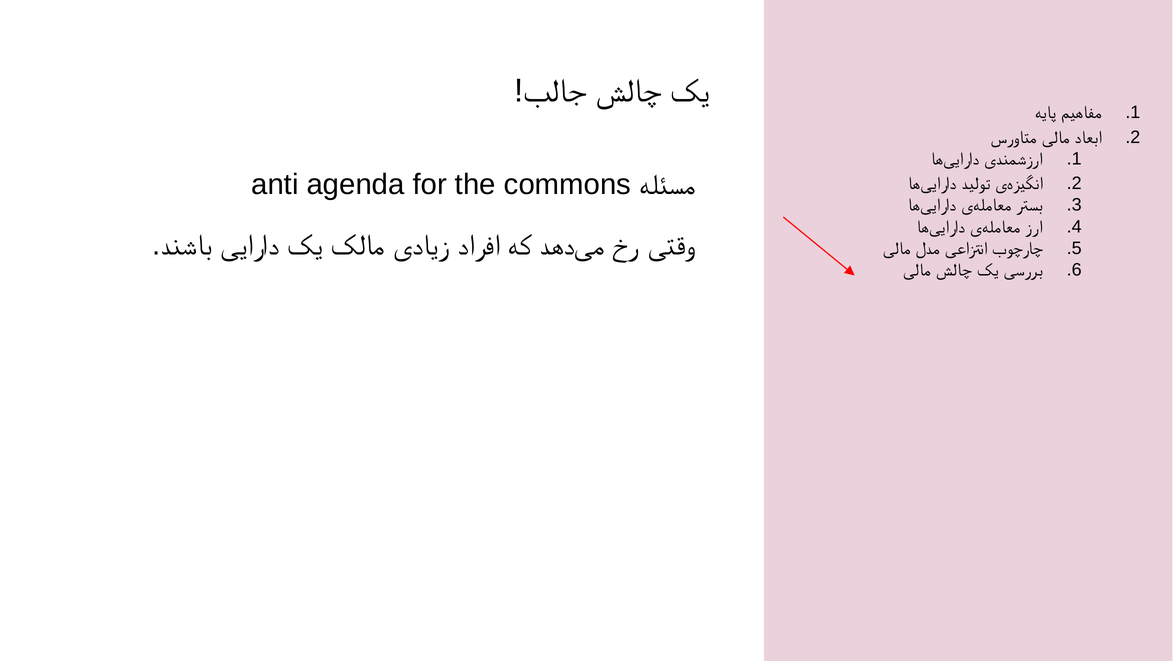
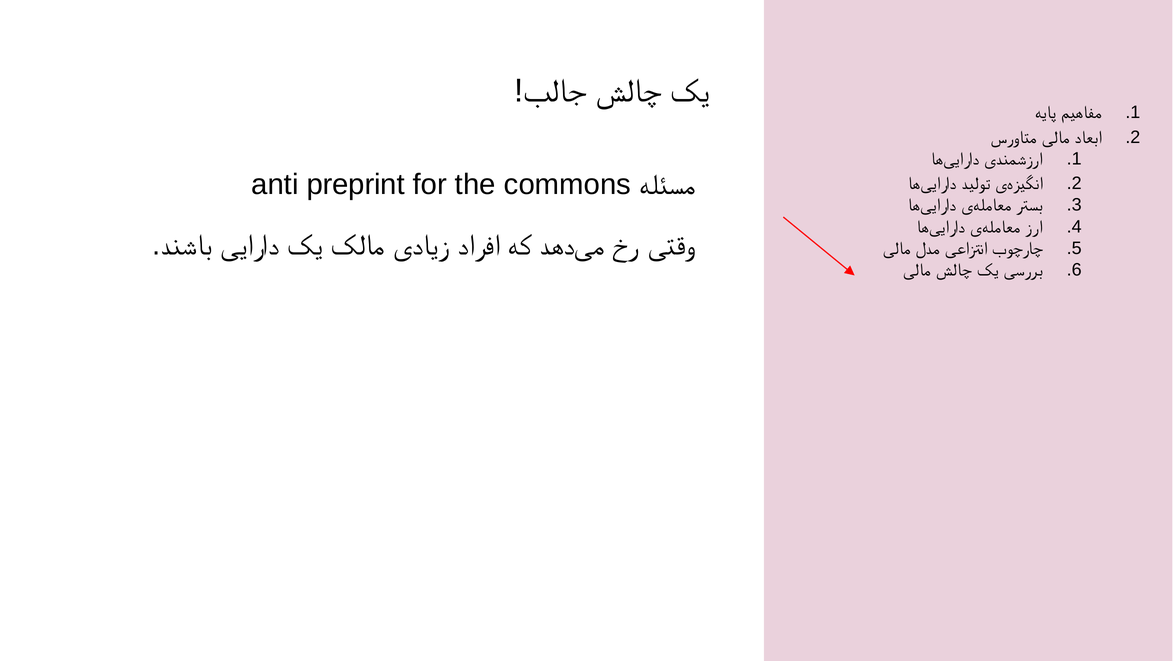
agenda: agenda -> preprint (356, 185)
